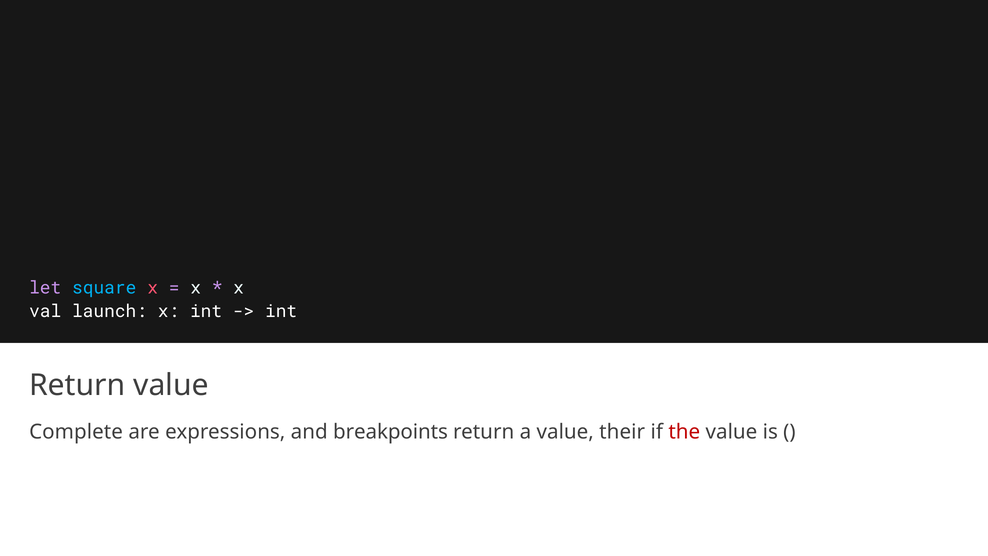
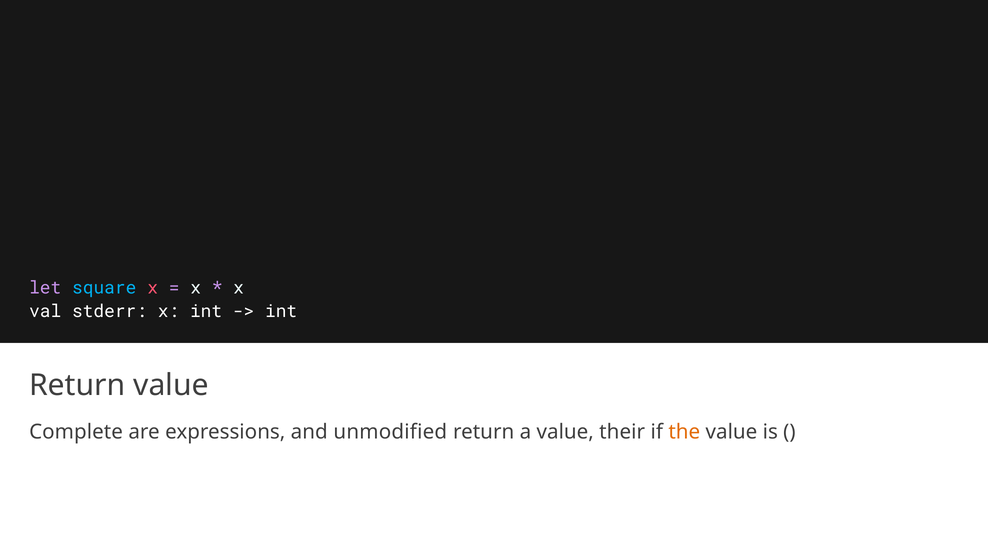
launch: launch -> stderr (110, 311)
breakpoints: breakpoints -> unmodified (390, 432)
the colour: red -> orange (684, 432)
